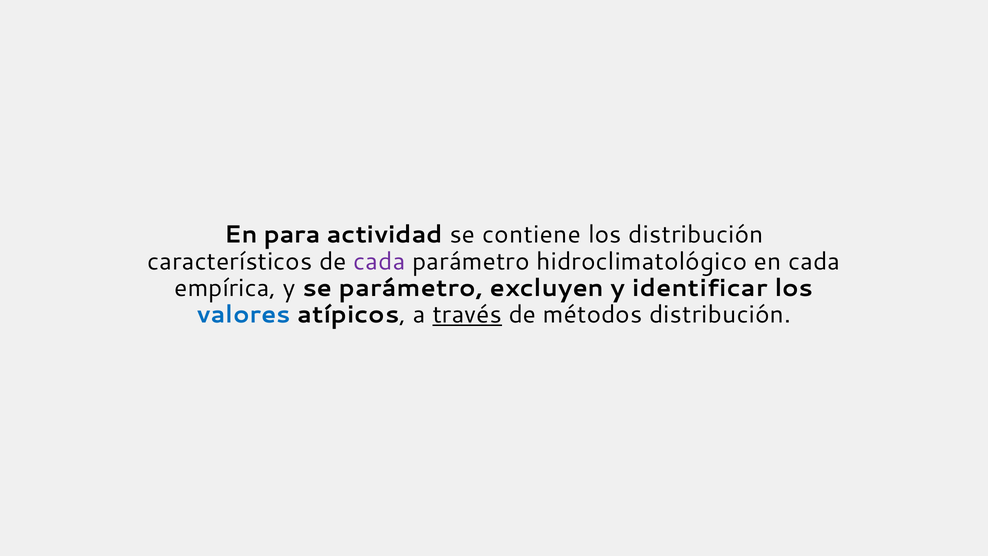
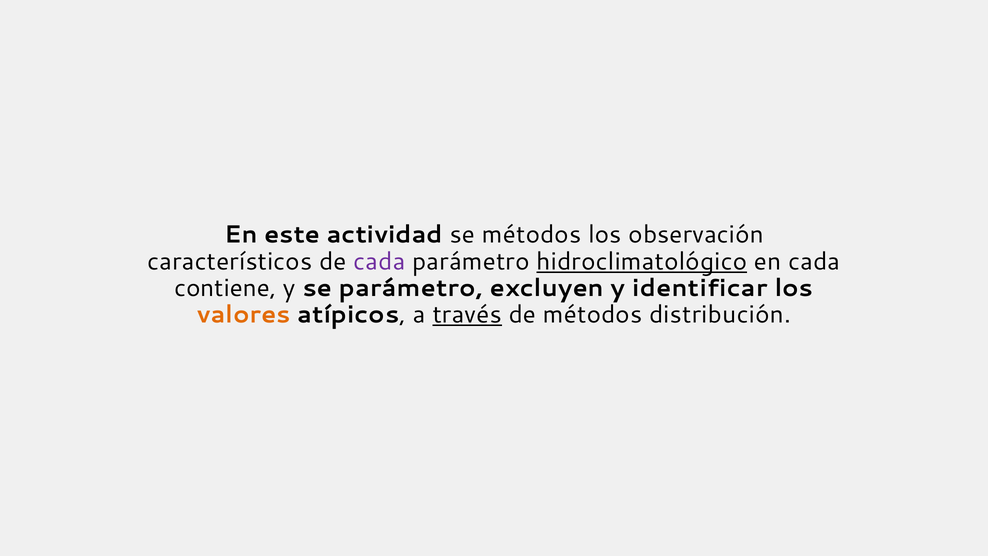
para: para -> este (292, 235)
se contiene: contiene -> métodos (532, 235)
los distribución: distribución -> observación (696, 235)
hidroclimatológico underline: none -> present (642, 261)
empírica: empírica -> contiene (225, 288)
valores colour: blue -> orange (244, 315)
